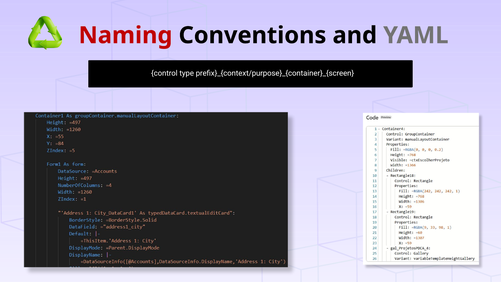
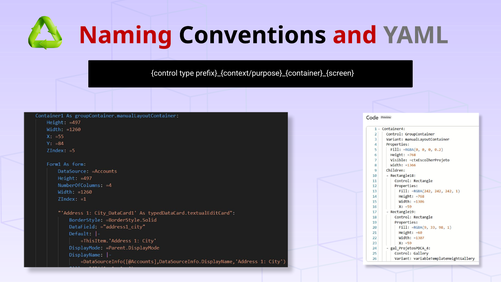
and colour: black -> red (355, 35)
